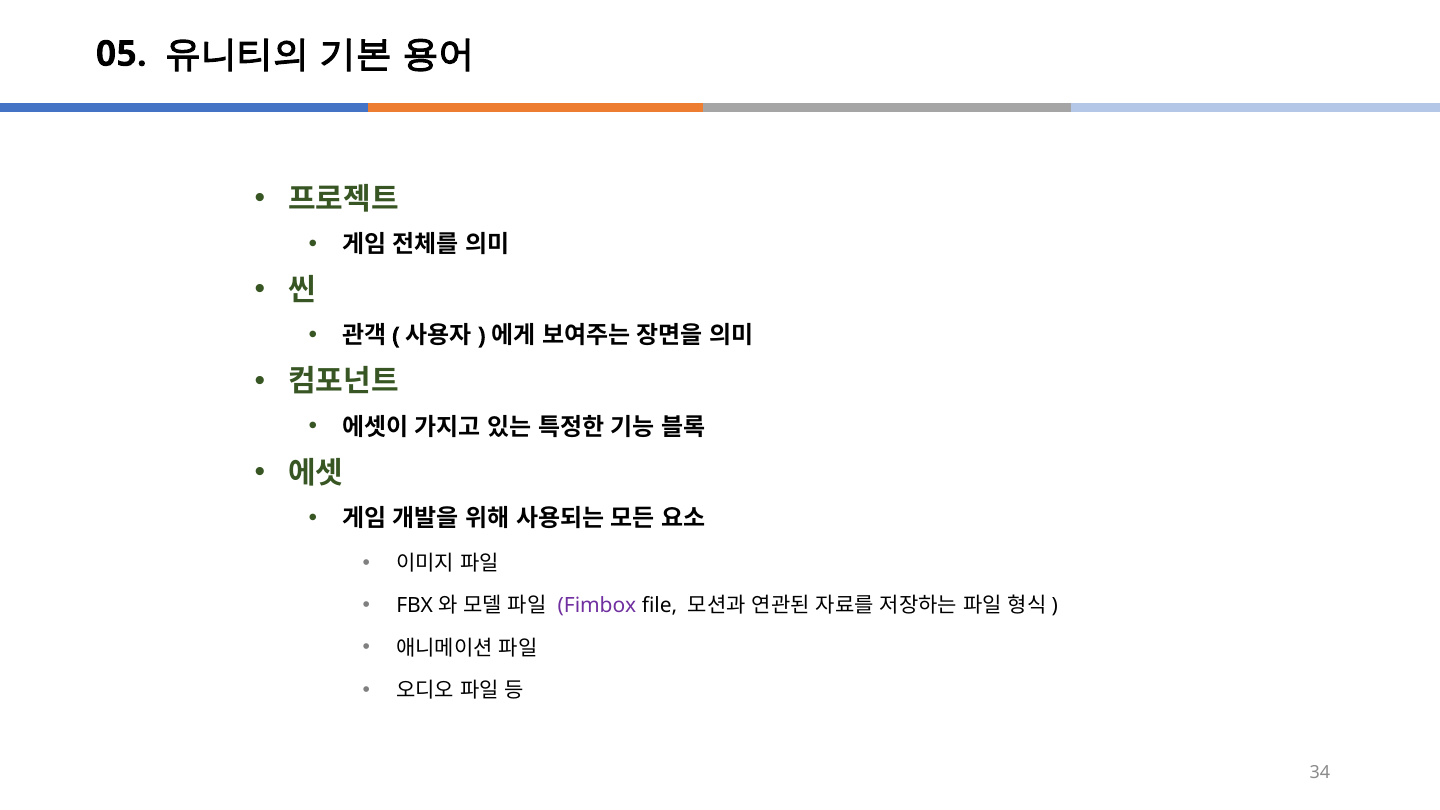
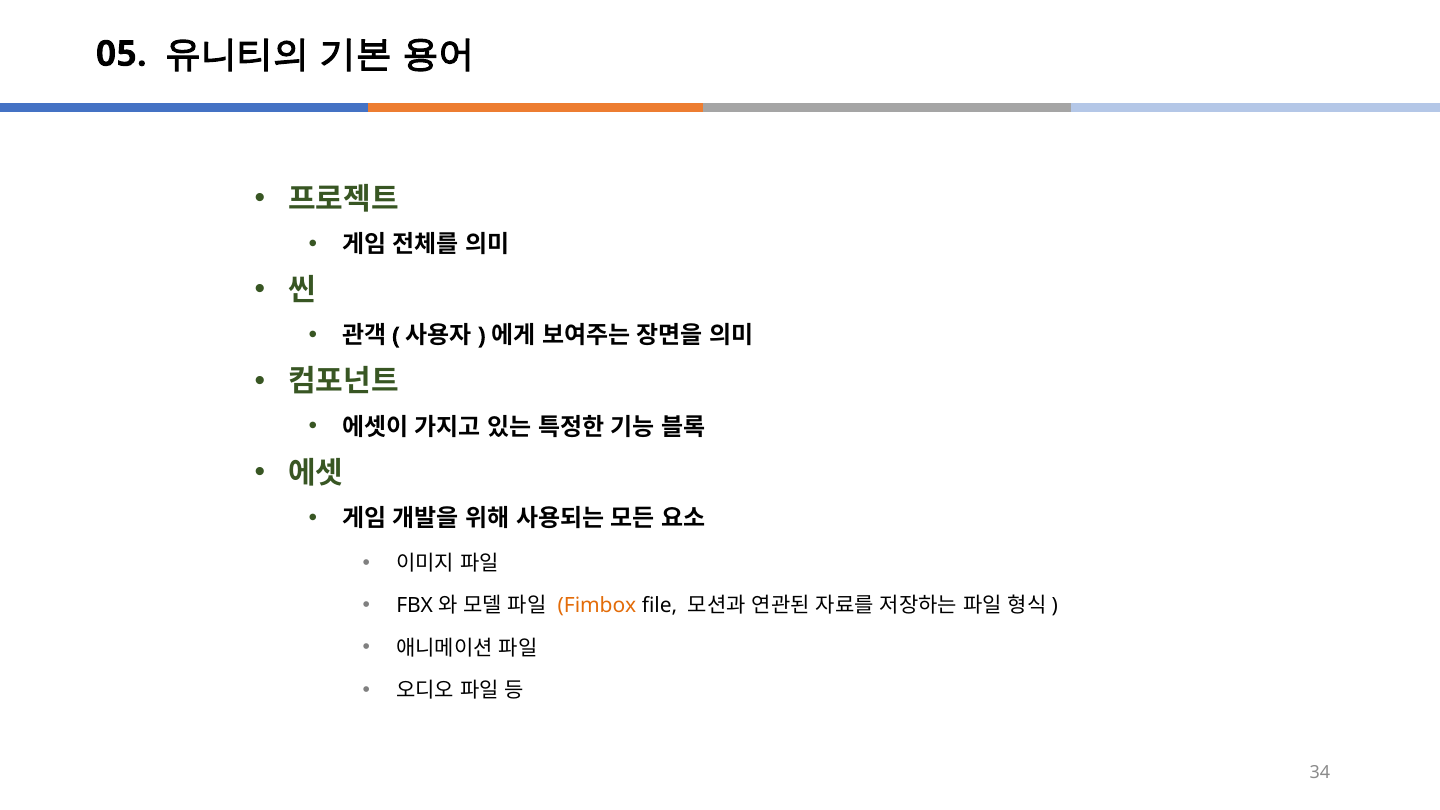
Fimbox colour: purple -> orange (597, 606)
